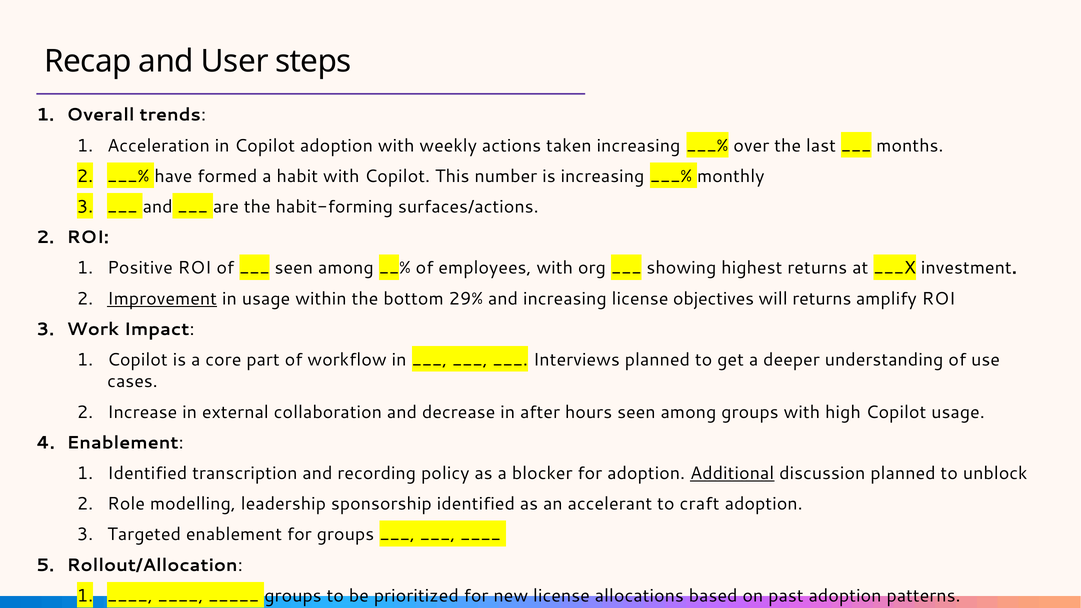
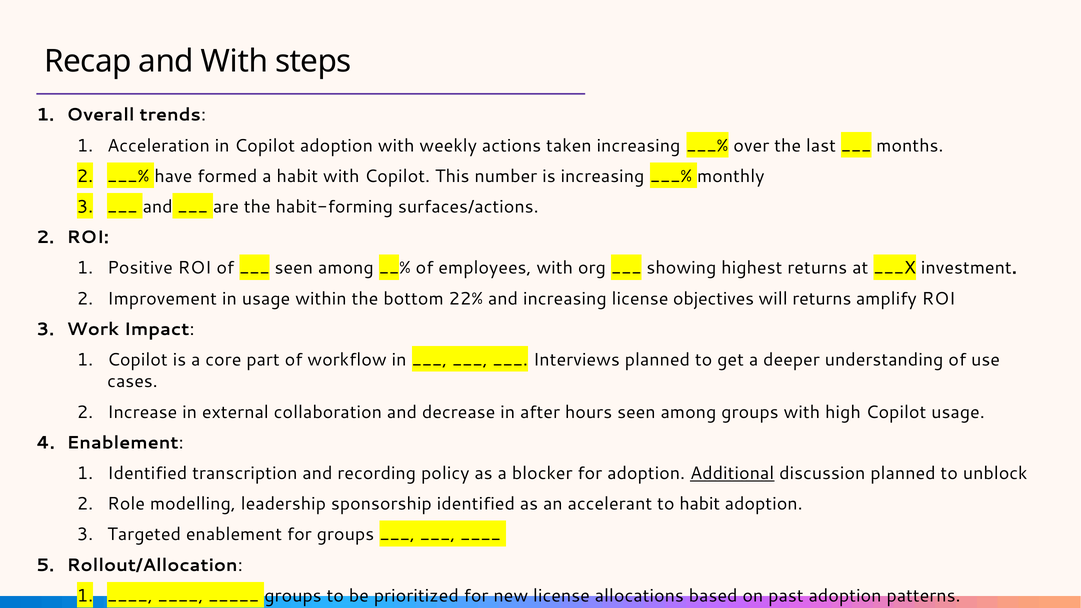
and User: User -> With (235, 62)
Improvement underline: present -> none (162, 299)
29%: 29% -> 22% (466, 299)
to craft: craft -> habit (700, 504)
